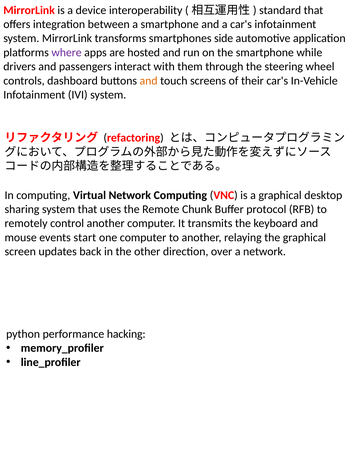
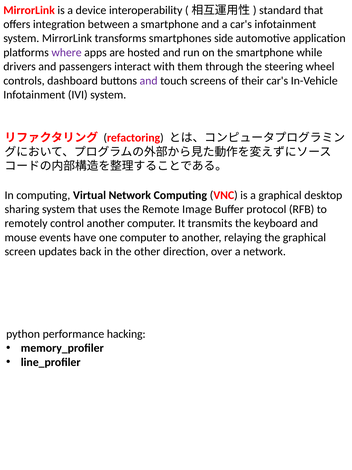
and colour: orange -> purple (149, 81)
Chunk: Chunk -> Image (197, 209)
start: start -> have (85, 237)
